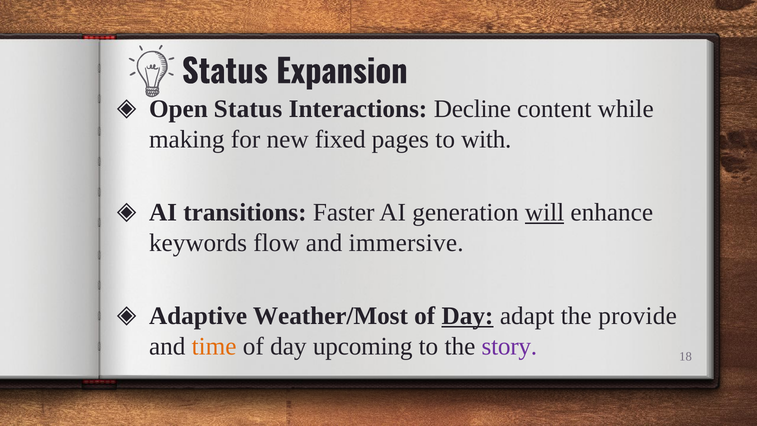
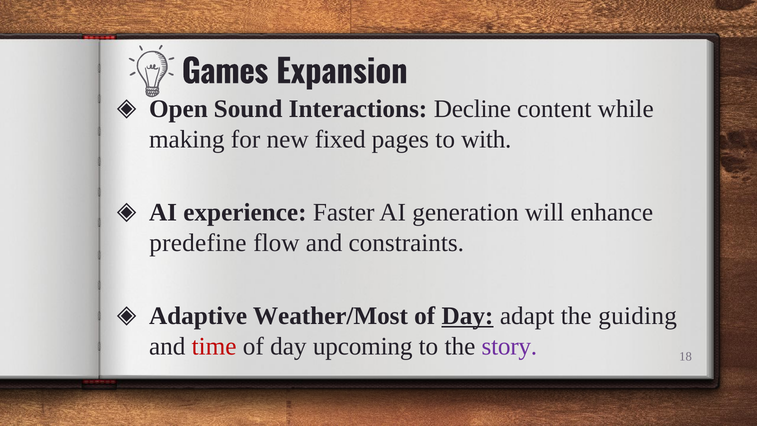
Status: Status -> Games (225, 72)
Open Status: Status -> Sound (248, 109)
transitions: transitions -> experience (245, 212)
will underline: present -> none (545, 212)
keywords: keywords -> predefine (198, 243)
immersive: immersive -> constraints (406, 243)
provide: provide -> guiding (638, 316)
time colour: orange -> red (214, 346)
